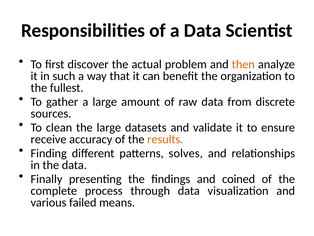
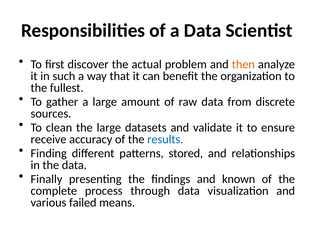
results colour: orange -> blue (165, 139)
solves: solves -> stored (186, 153)
coined: coined -> known (239, 179)
